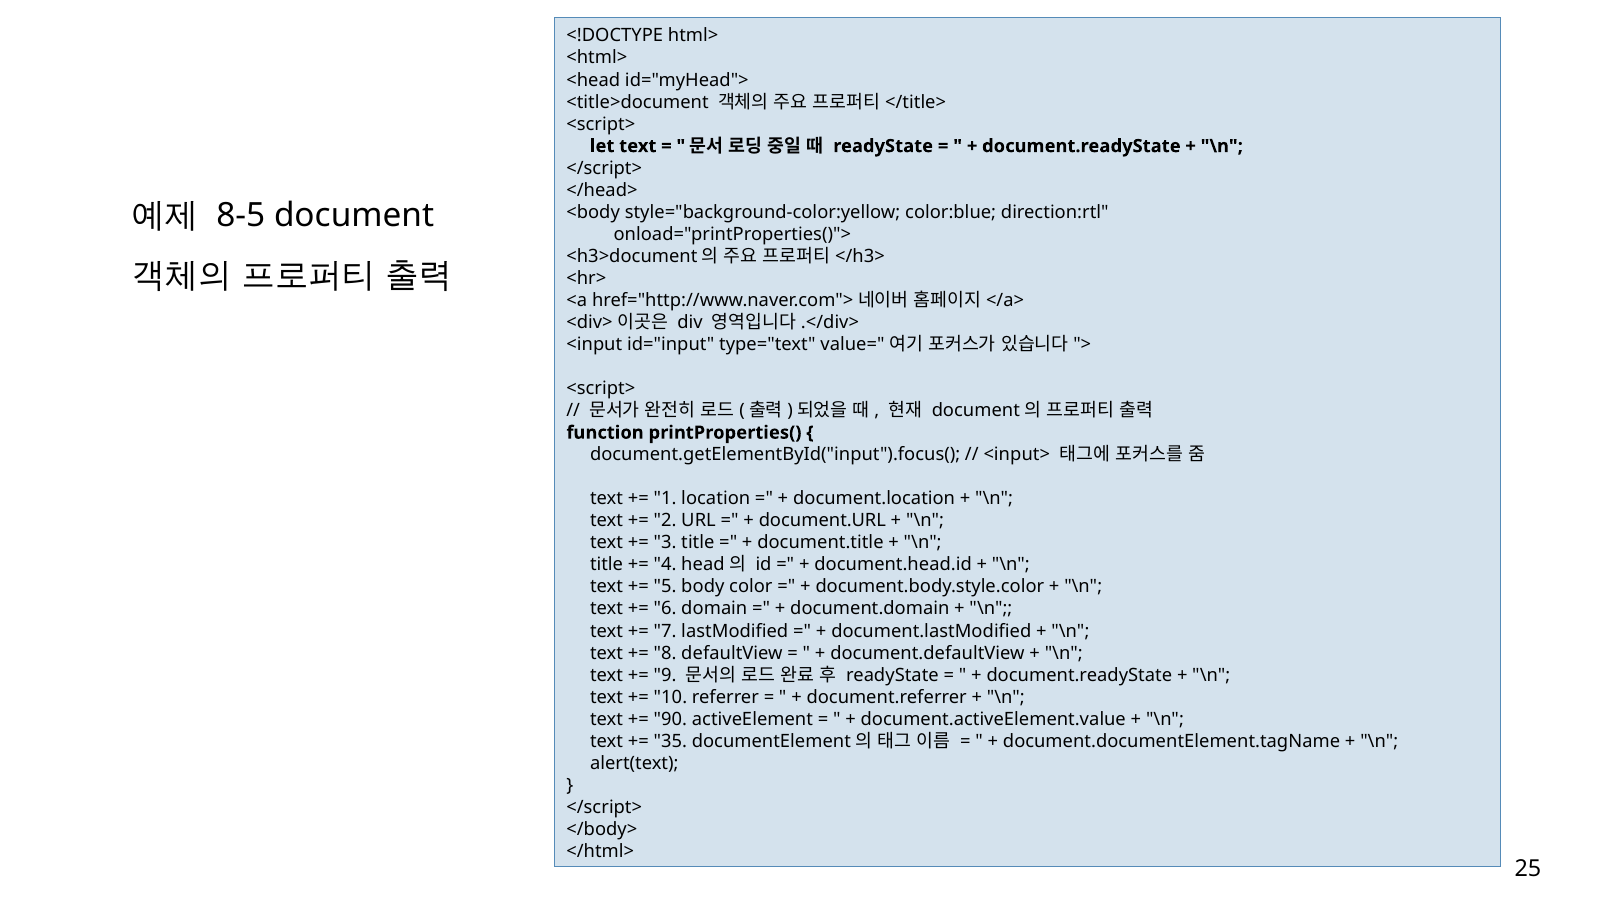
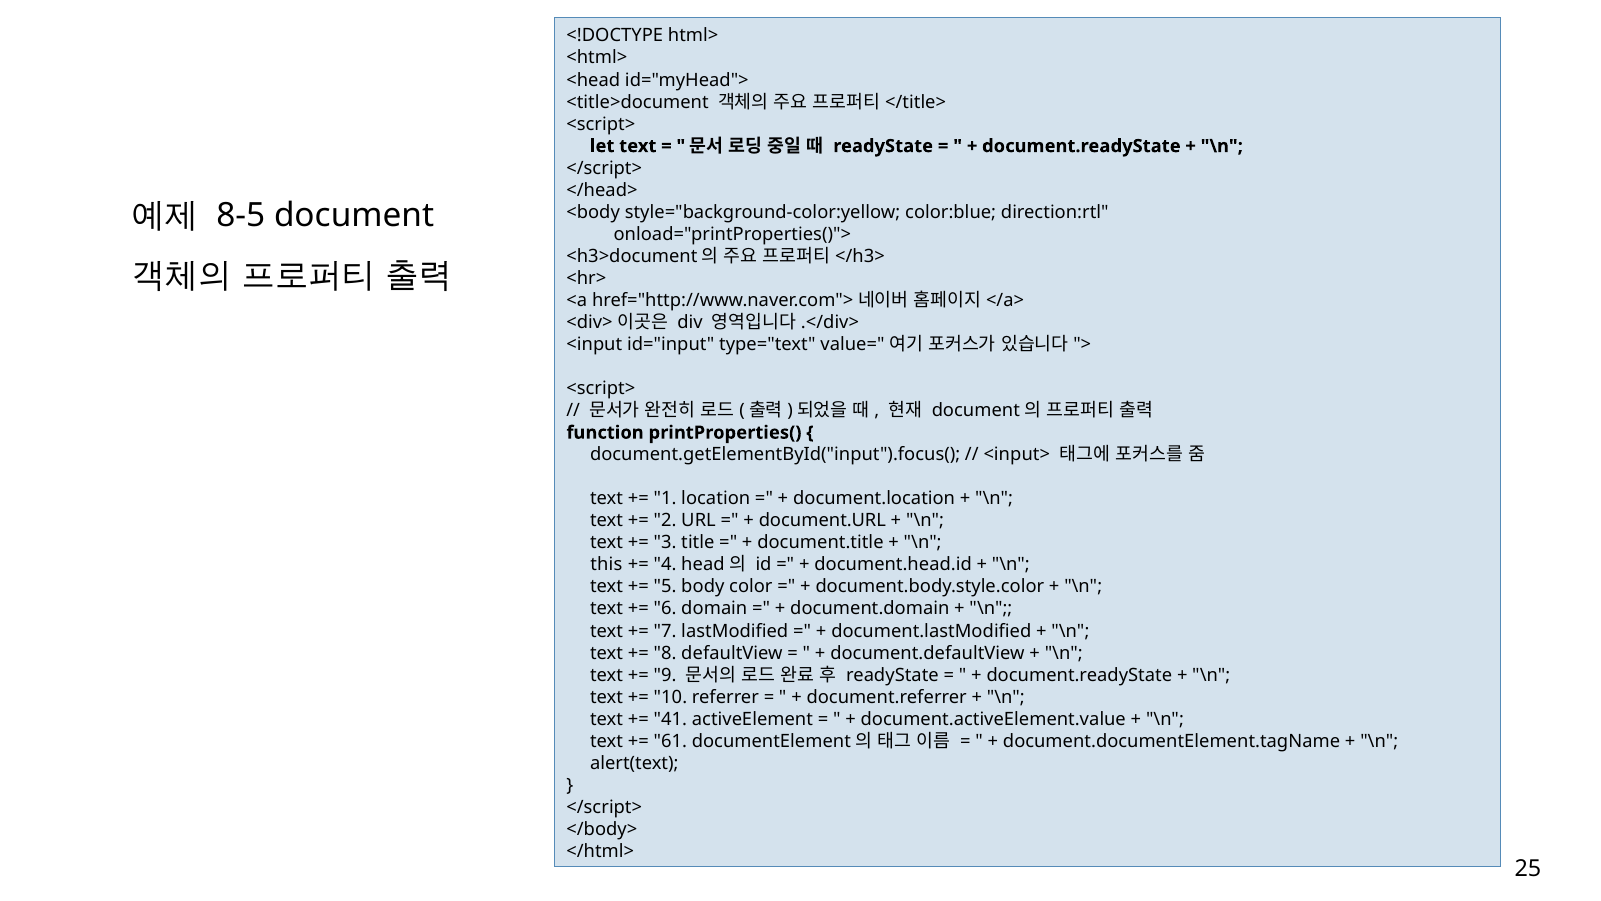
title: title -> this (606, 565)
90: 90 -> 41 (670, 719)
35: 35 -> 61 (670, 741)
